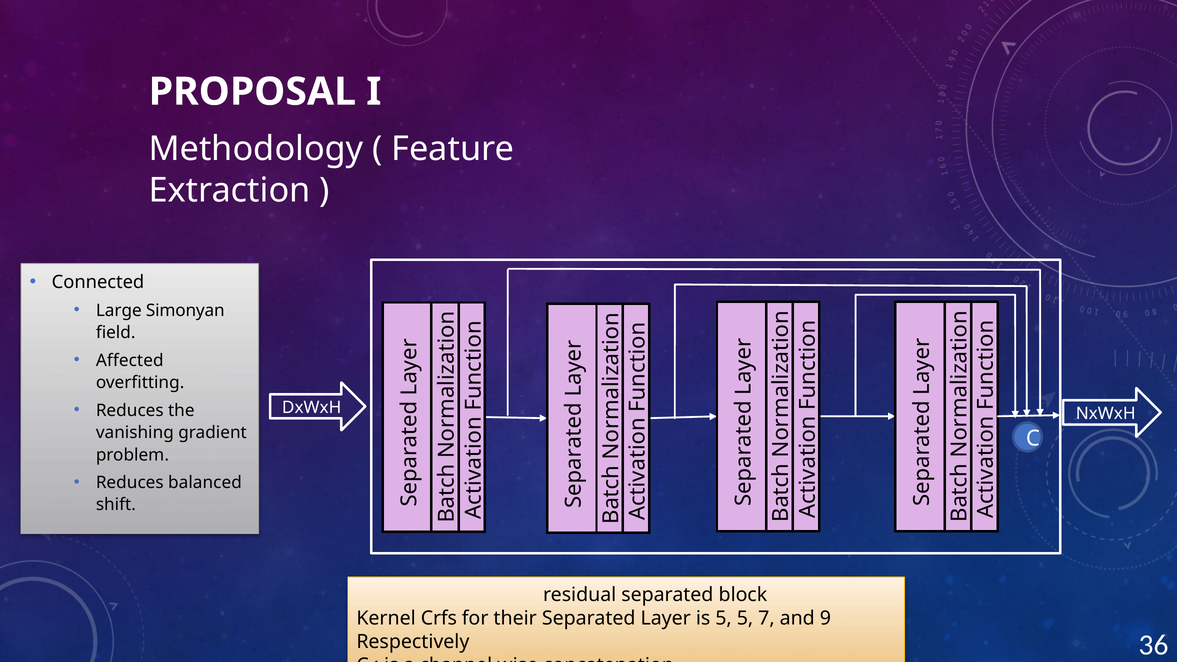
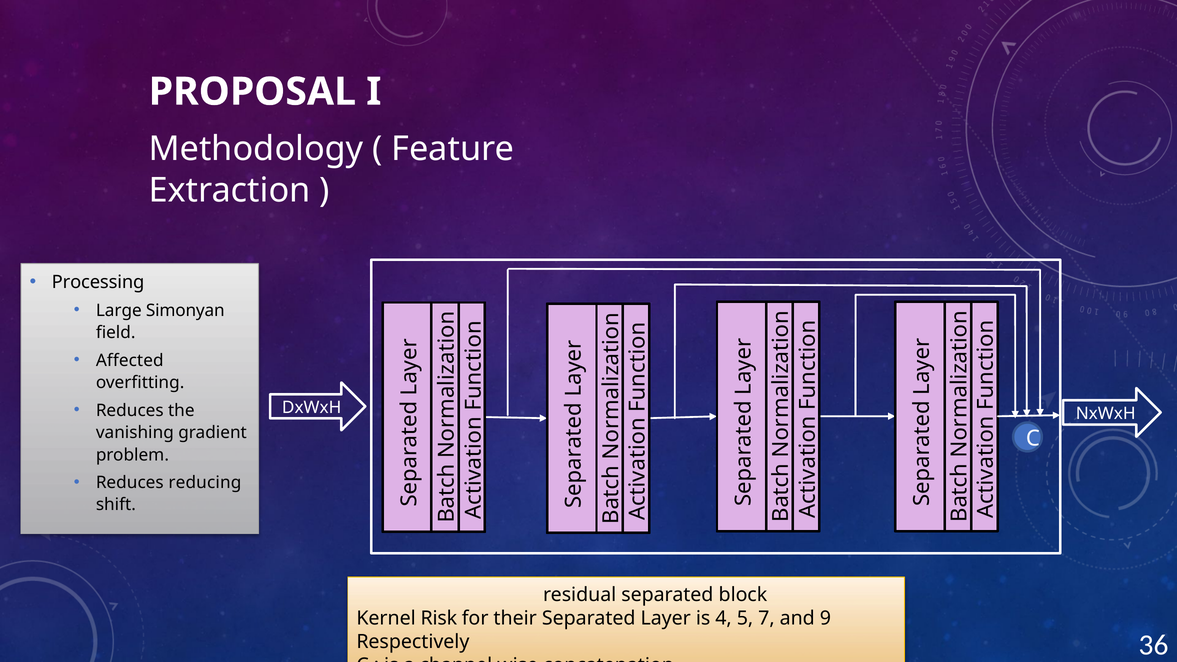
Connected: Connected -> Processing (98, 282)
balanced: balanced -> reducing (205, 483)
Crfs: Crfs -> Risk (439, 618)
is 5: 5 -> 4 (724, 618)
